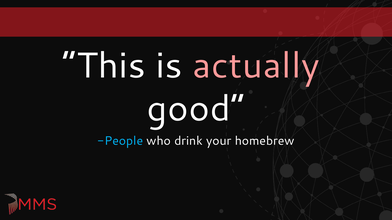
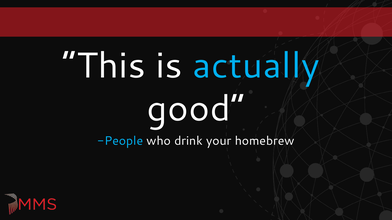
actually colour: pink -> light blue (256, 66)
